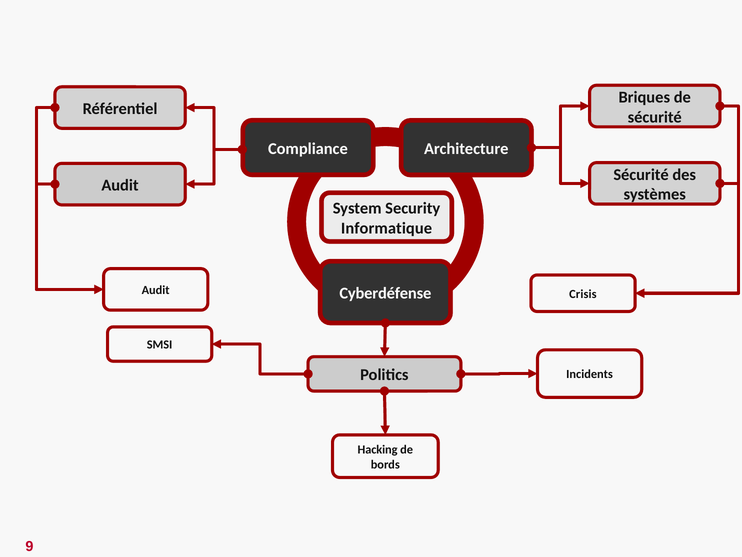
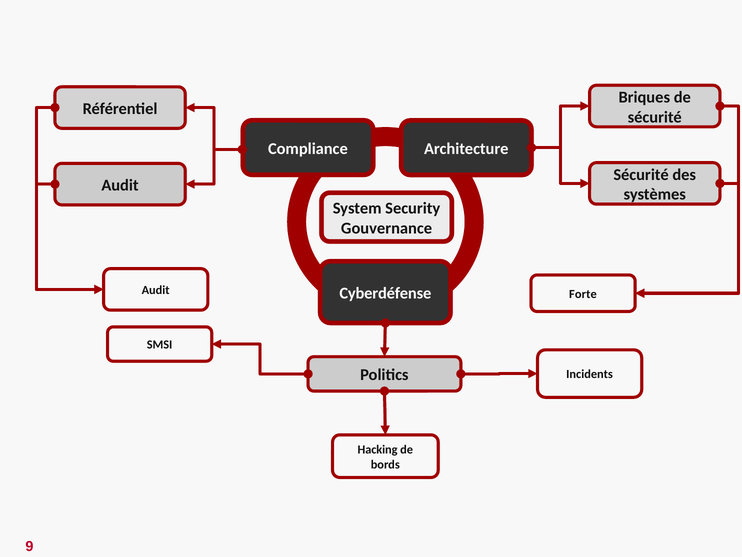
Informatique: Informatique -> Gouvernance (387, 228)
Crisis: Crisis -> Forte (583, 294)
